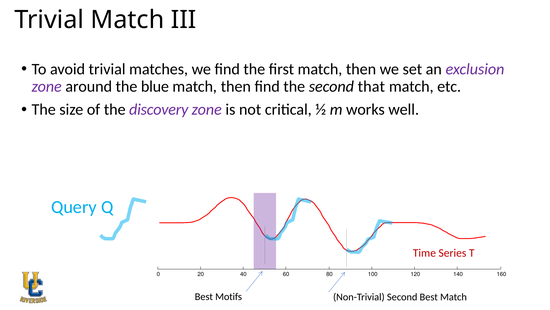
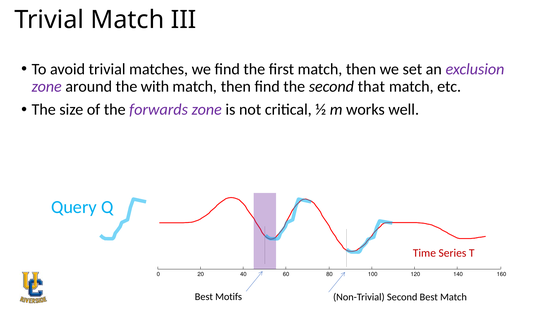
blue: blue -> with (155, 86)
discovery: discovery -> forwards (159, 109)
